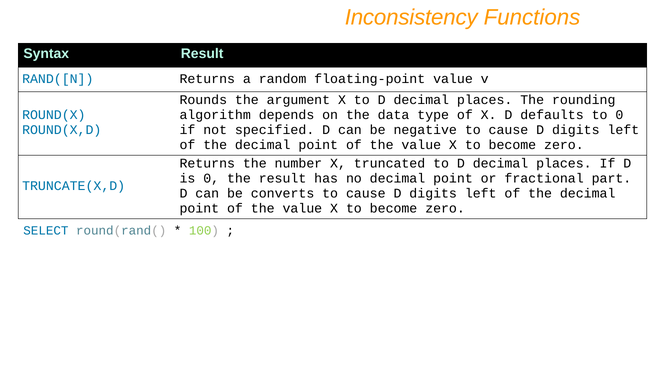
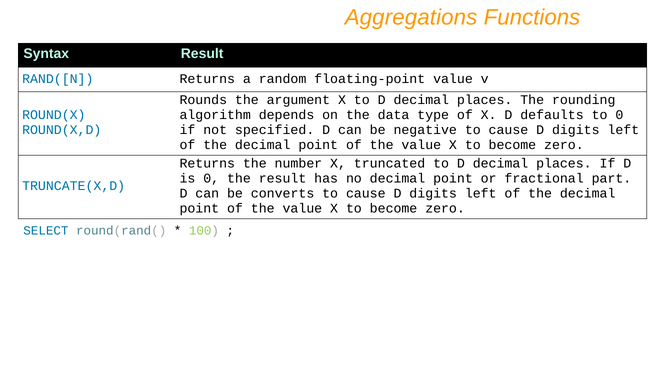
Inconsistency: Inconsistency -> Aggregations (411, 17)
